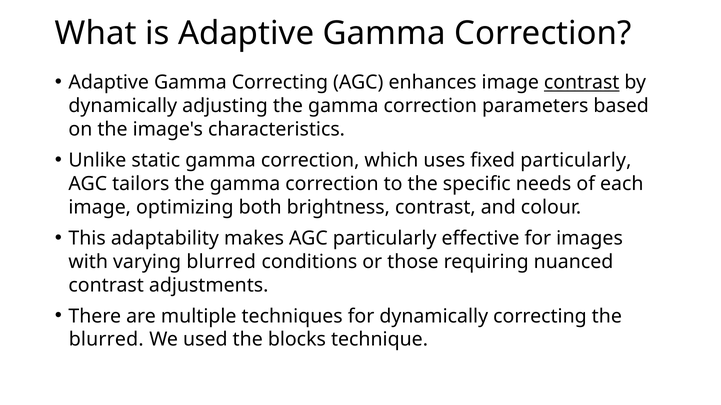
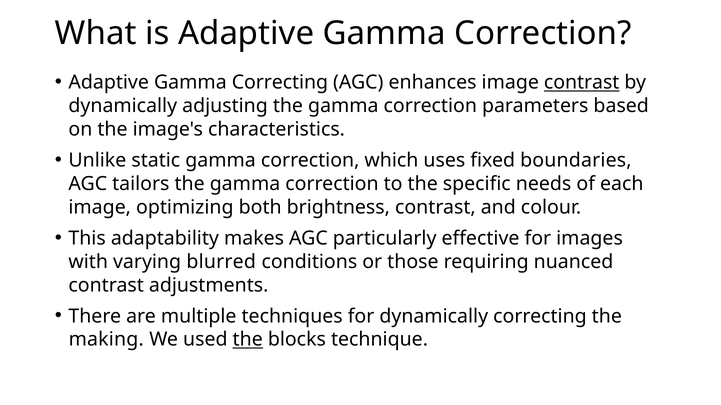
fixed particularly: particularly -> boundaries (576, 161)
blurred: blurred -> making (106, 340)
the underline: none -> present (248, 340)
